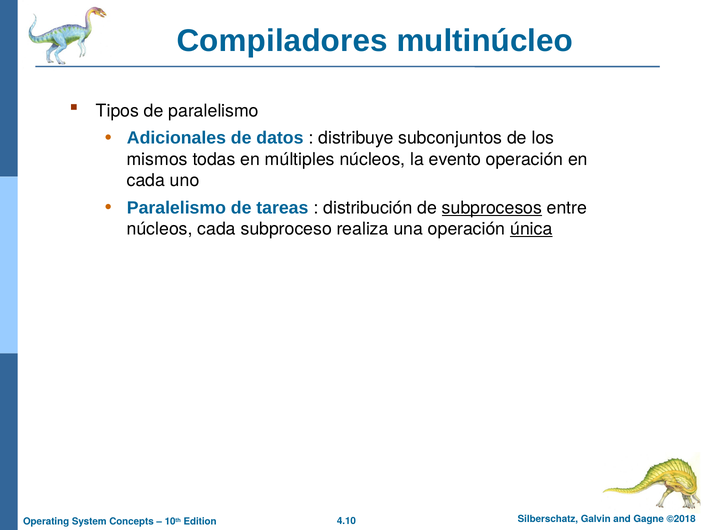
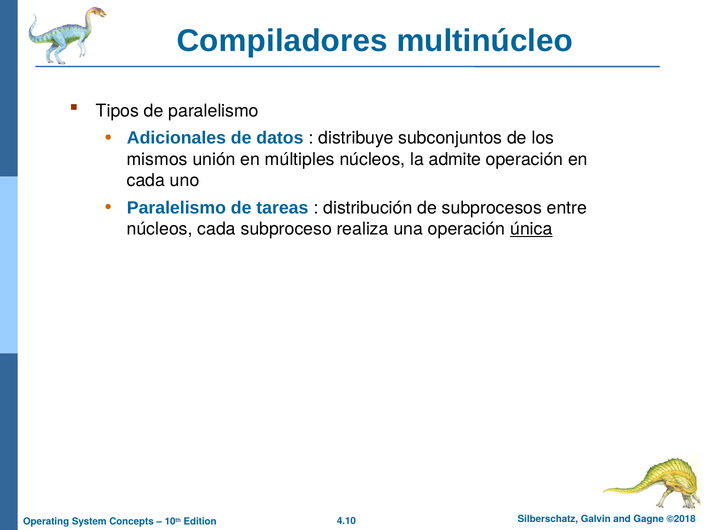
todas: todas -> unión (214, 159)
evento: evento -> admite (455, 159)
subprocesos underline: present -> none (492, 208)
